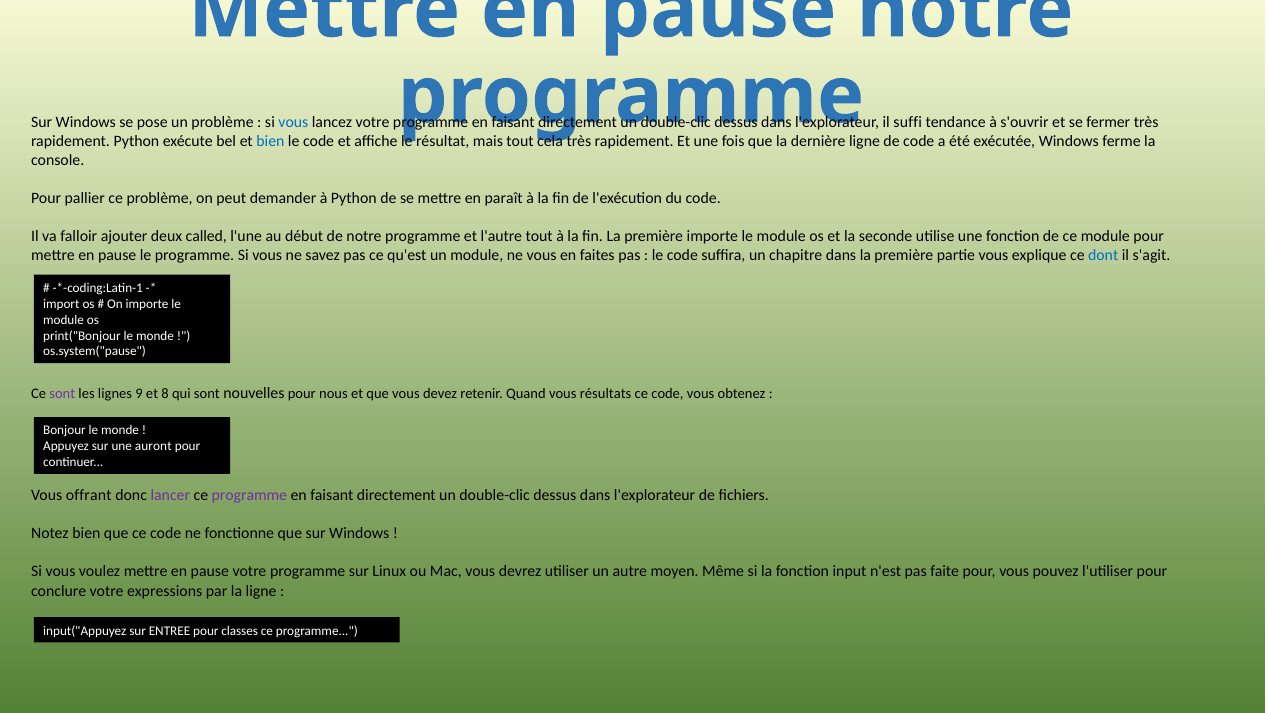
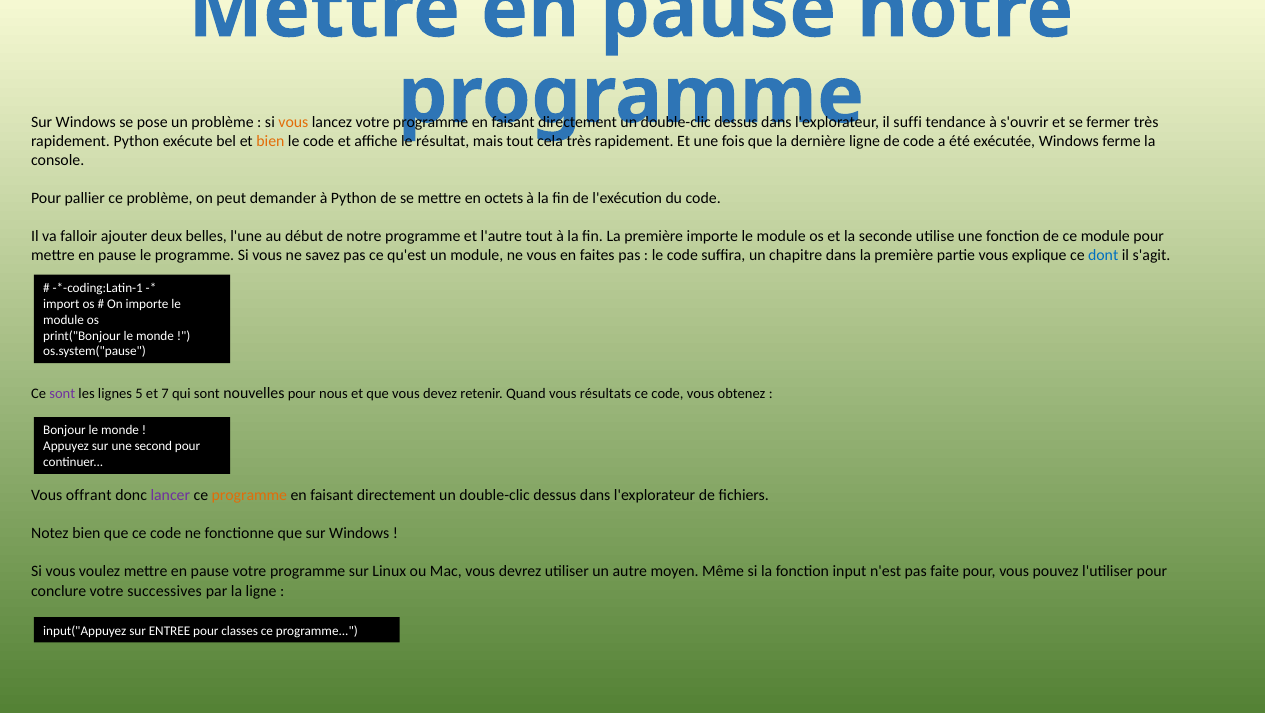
vous colour: blue -> orange (293, 123)
bien colour: blue -> orange (270, 142)
paraît: paraît -> octets (504, 199)
called: called -> belles (206, 237)
9: 9 -> 5 (139, 394)
8: 8 -> 7 (165, 394)
auront: auront -> second (153, 447)
programme colour: purple -> orange (249, 496)
expressions: expressions -> successives (165, 591)
